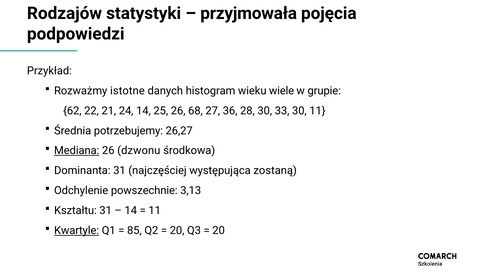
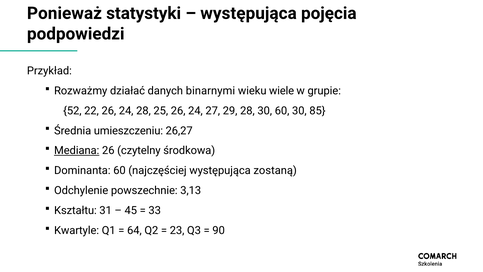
Rodzajów: Rodzajów -> Ponieważ (64, 13)
przyjmowała: przyjmowała -> występująca (249, 13)
istotne: istotne -> działać (128, 91)
histogram: histogram -> binarnymi (210, 91)
62: 62 -> 52 (72, 111)
22 21: 21 -> 26 (109, 111)
24 14: 14 -> 28 (143, 111)
25 26 68: 68 -> 24 (195, 111)
36: 36 -> 29 (230, 111)
30 33: 33 -> 60 (282, 111)
30 11: 11 -> 85 (317, 111)
potrzebujemy: potrzebujemy -> umieszczeniu (128, 131)
dzwonu: dzwonu -> czytelny (139, 151)
Dominanta 31: 31 -> 60 (119, 170)
14: 14 -> 45 (131, 210)
11: 11 -> 33 (155, 210)
Kwartyle underline: present -> none (77, 230)
85: 85 -> 64 (134, 230)
20: 20 -> 23 (177, 230)
20: 20 -> 90 (219, 230)
